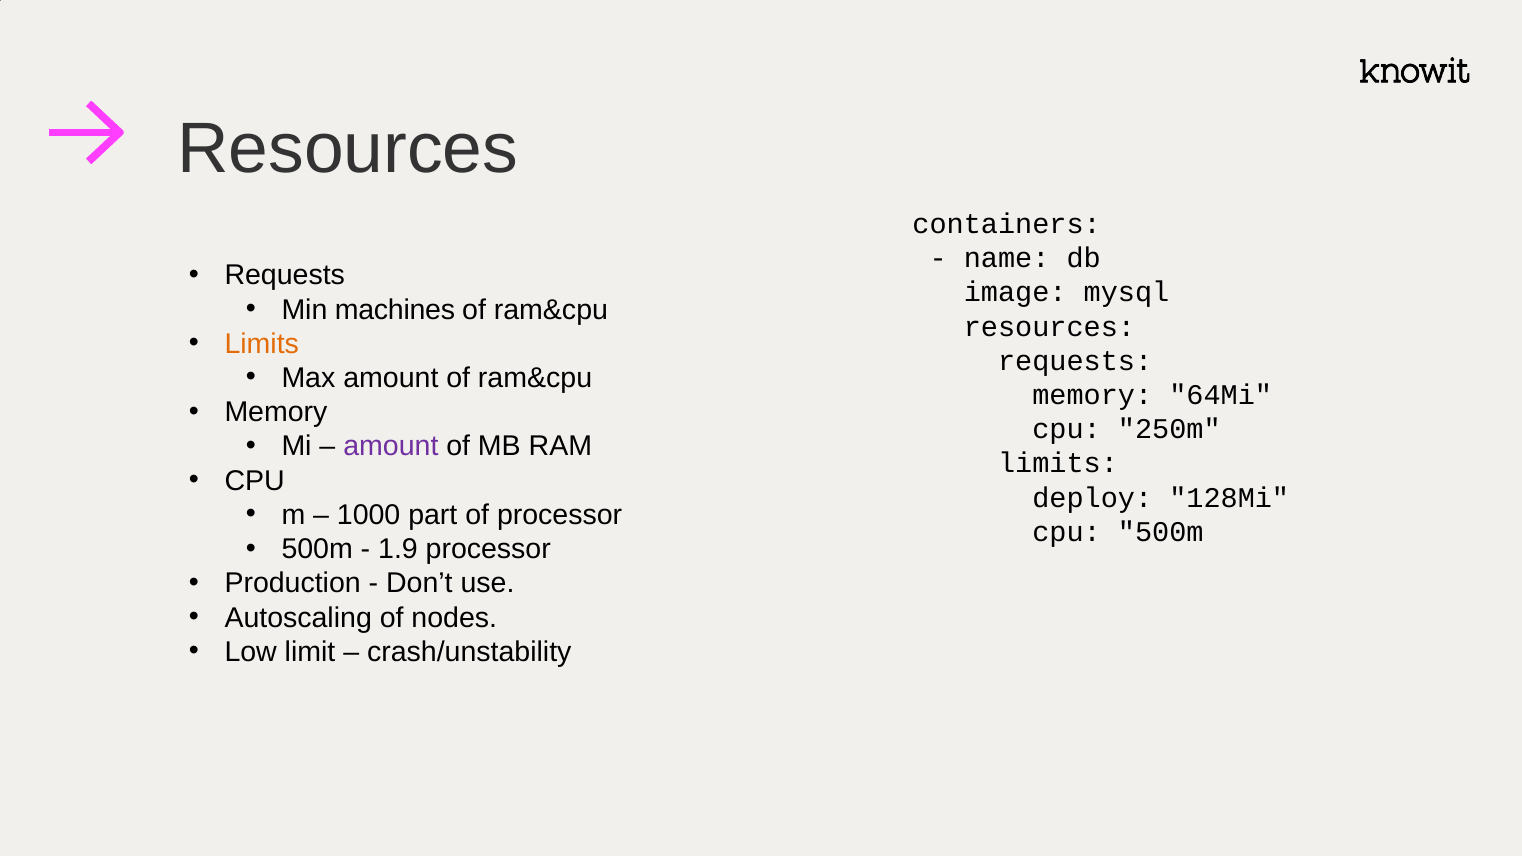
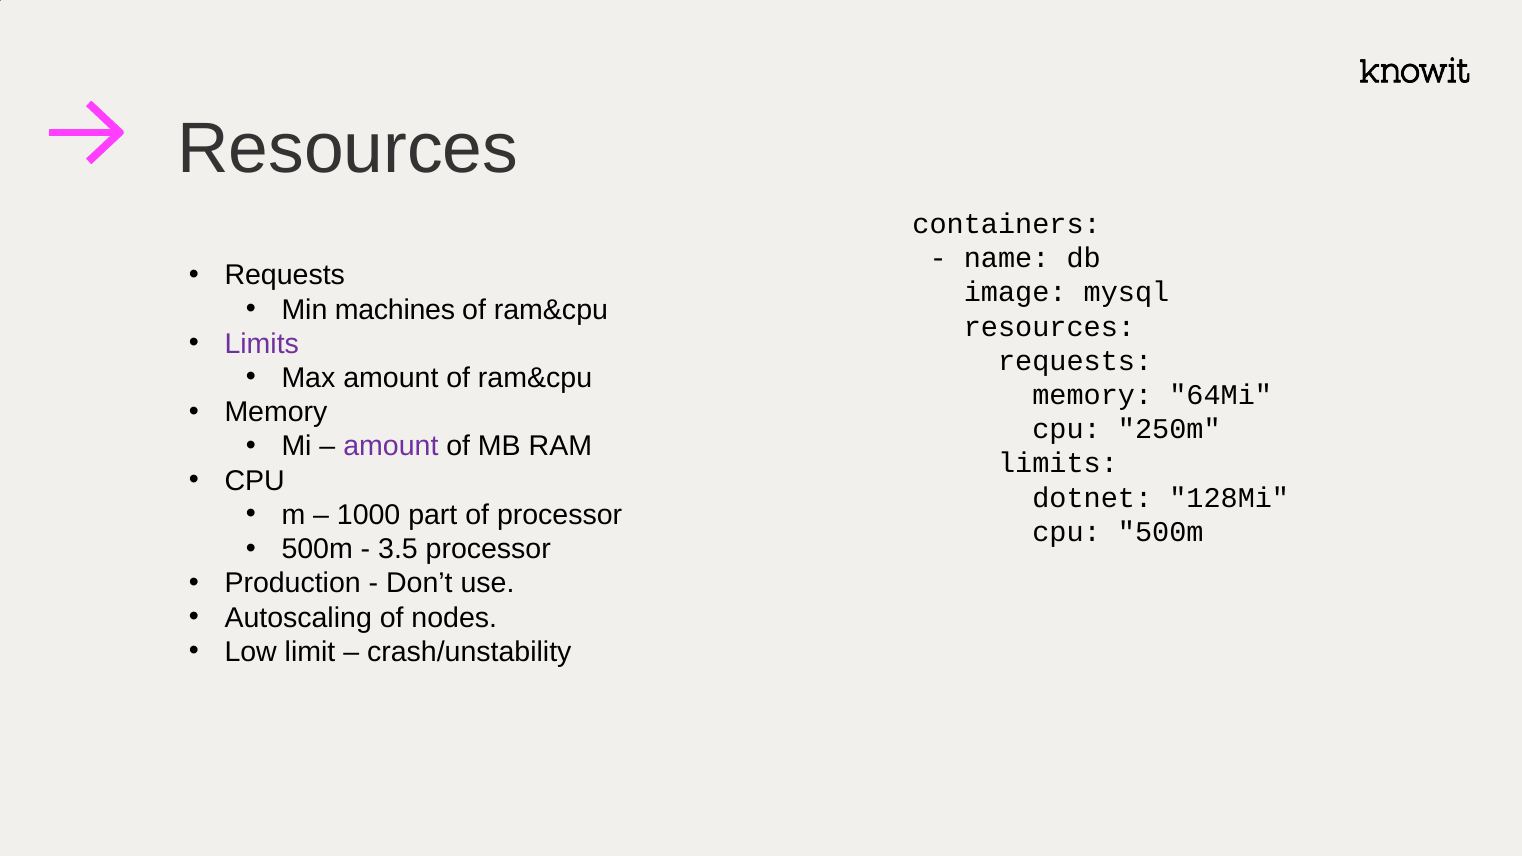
Limits colour: orange -> purple (262, 344)
deploy: deploy -> dotnet (1092, 498)
1.9: 1.9 -> 3.5 (398, 549)
